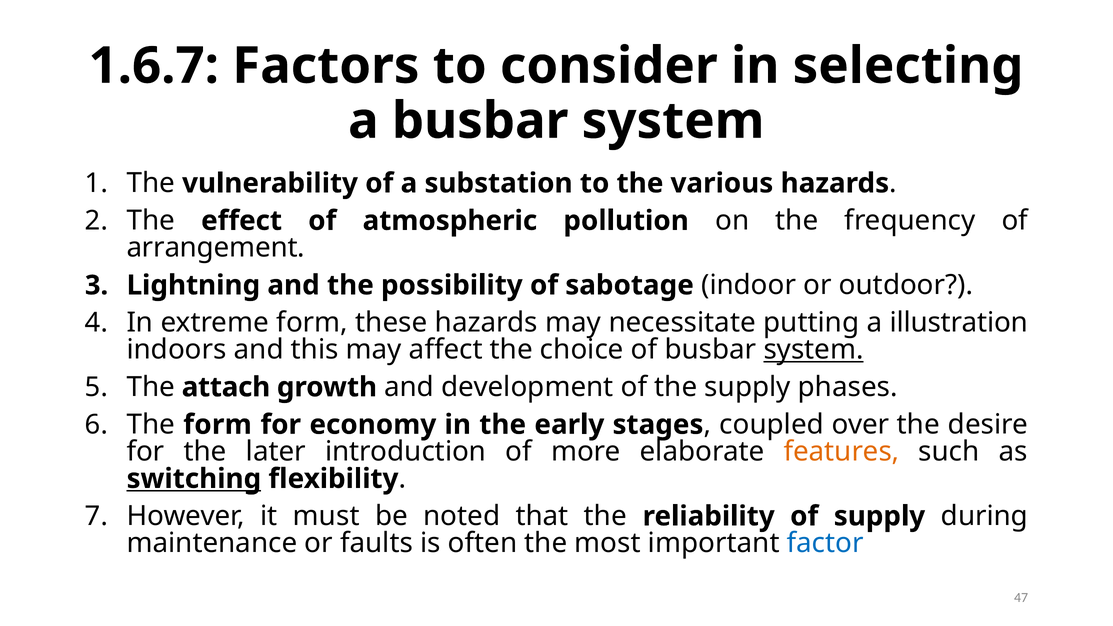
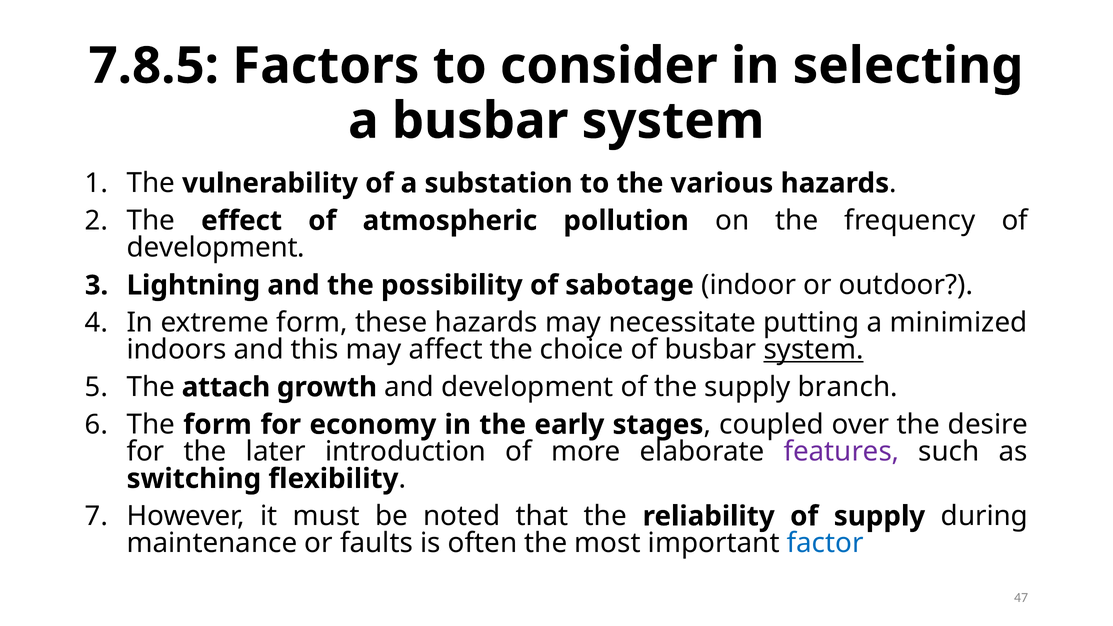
1.6.7: 1.6.7 -> 7.8.5 (154, 66)
arrangement: arrangement -> development (216, 248)
illustration: illustration -> minimized (959, 323)
phases: phases -> branch (848, 387)
features colour: orange -> purple (842, 452)
switching underline: present -> none (194, 479)
